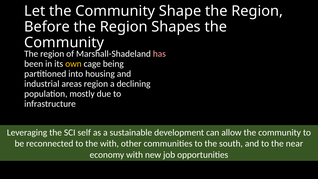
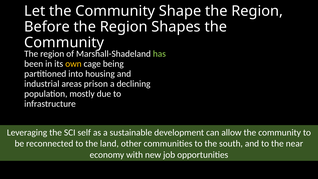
has colour: pink -> light green (159, 54)
areas region: region -> prison (96, 84)
the with: with -> land (109, 144)
